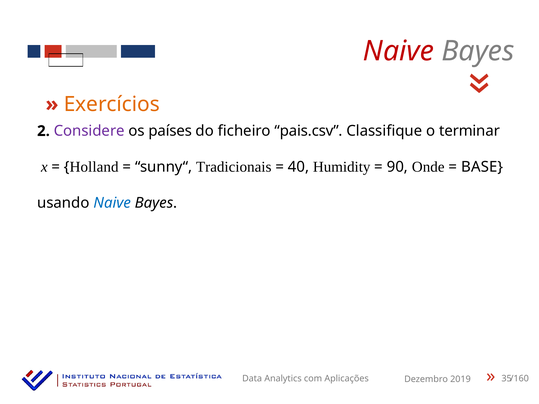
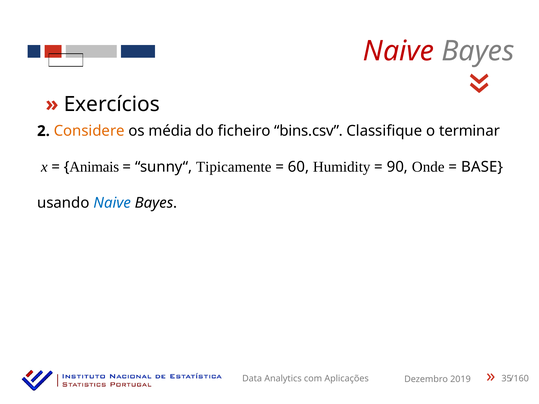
Exercícios colour: orange -> black (112, 104)
Considere colour: purple -> orange (89, 131)
países: países -> média (170, 131)
pais.csv: pais.csv -> bins.csv (309, 131)
Holland: Holland -> Animais (94, 167)
Tradicionais: Tradicionais -> Tipicamente (234, 167)
40: 40 -> 60 (298, 167)
